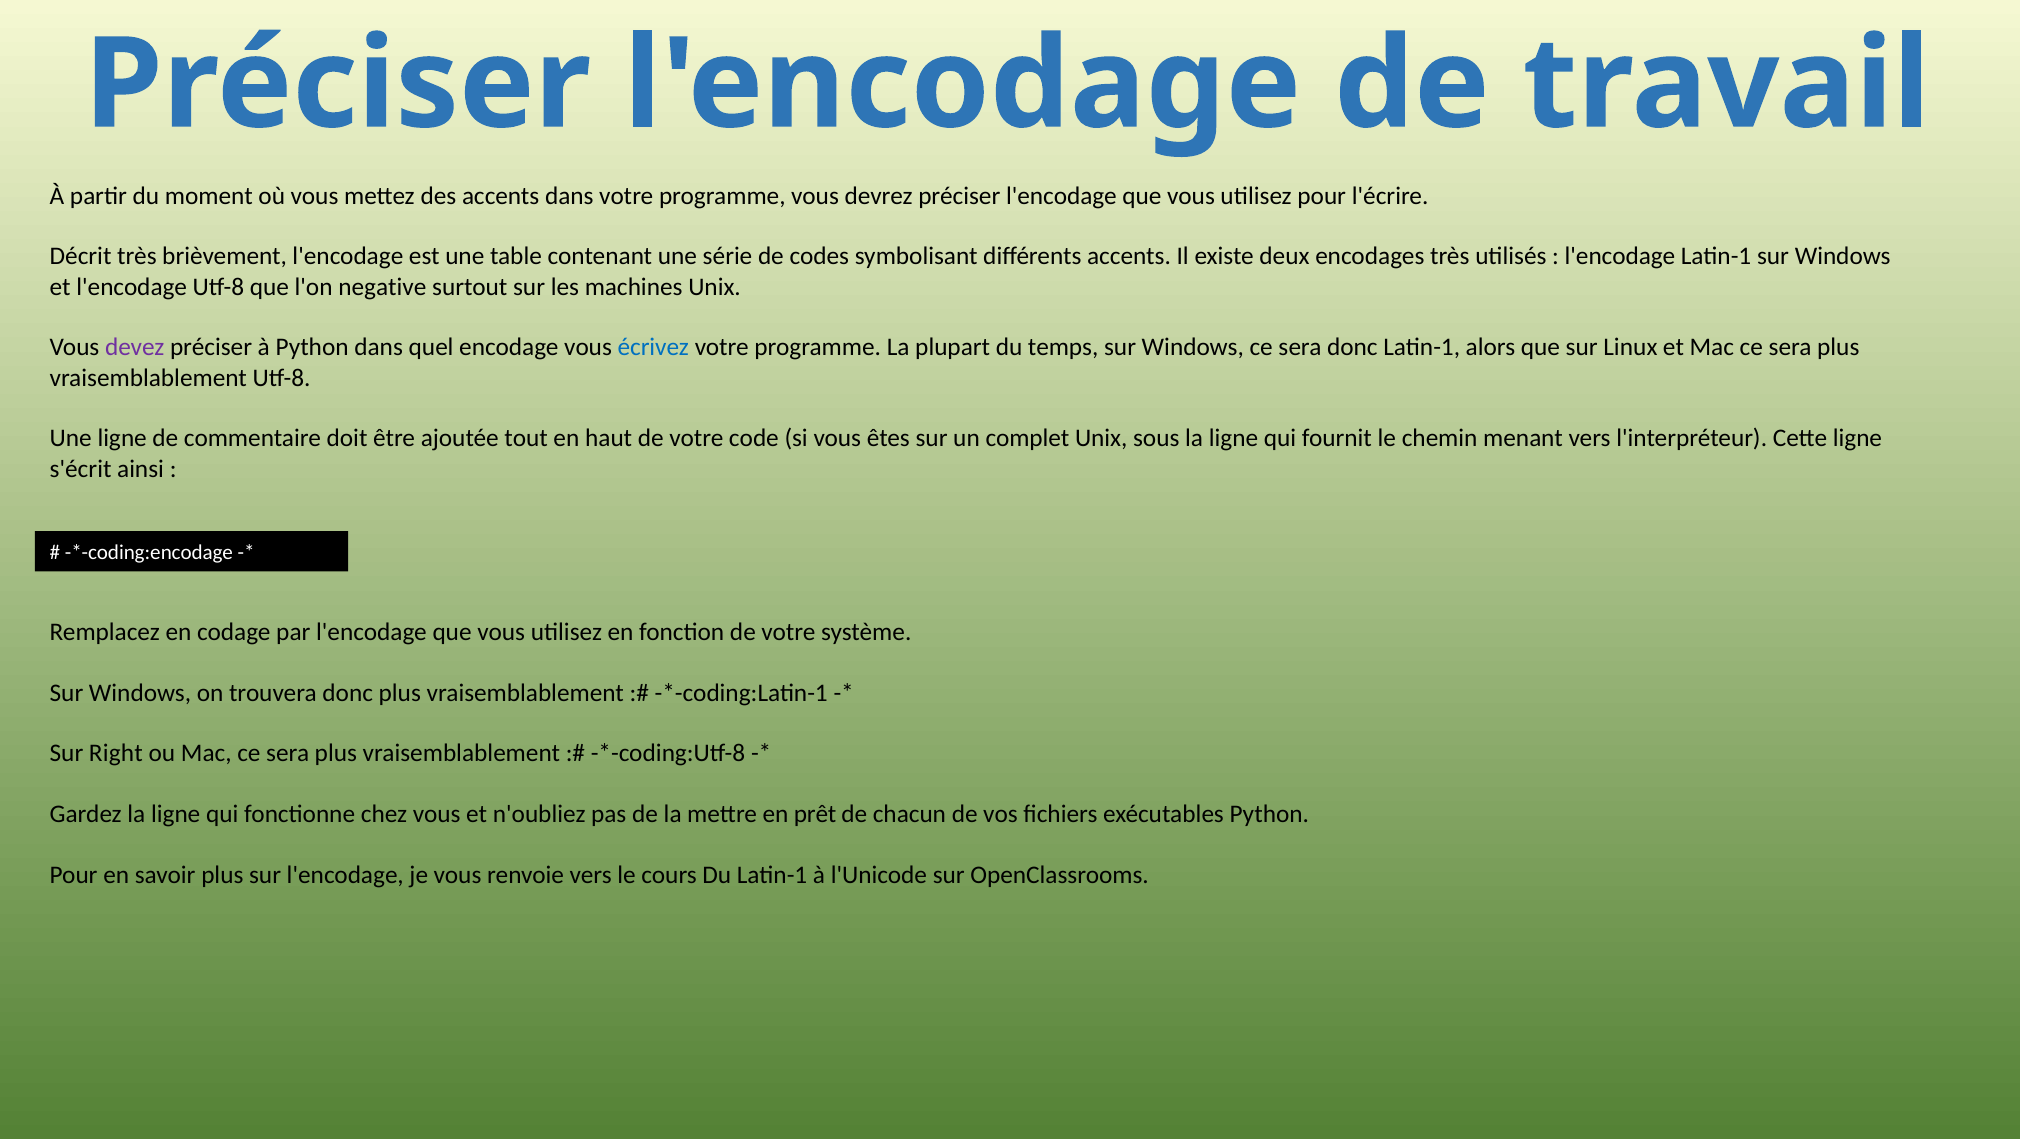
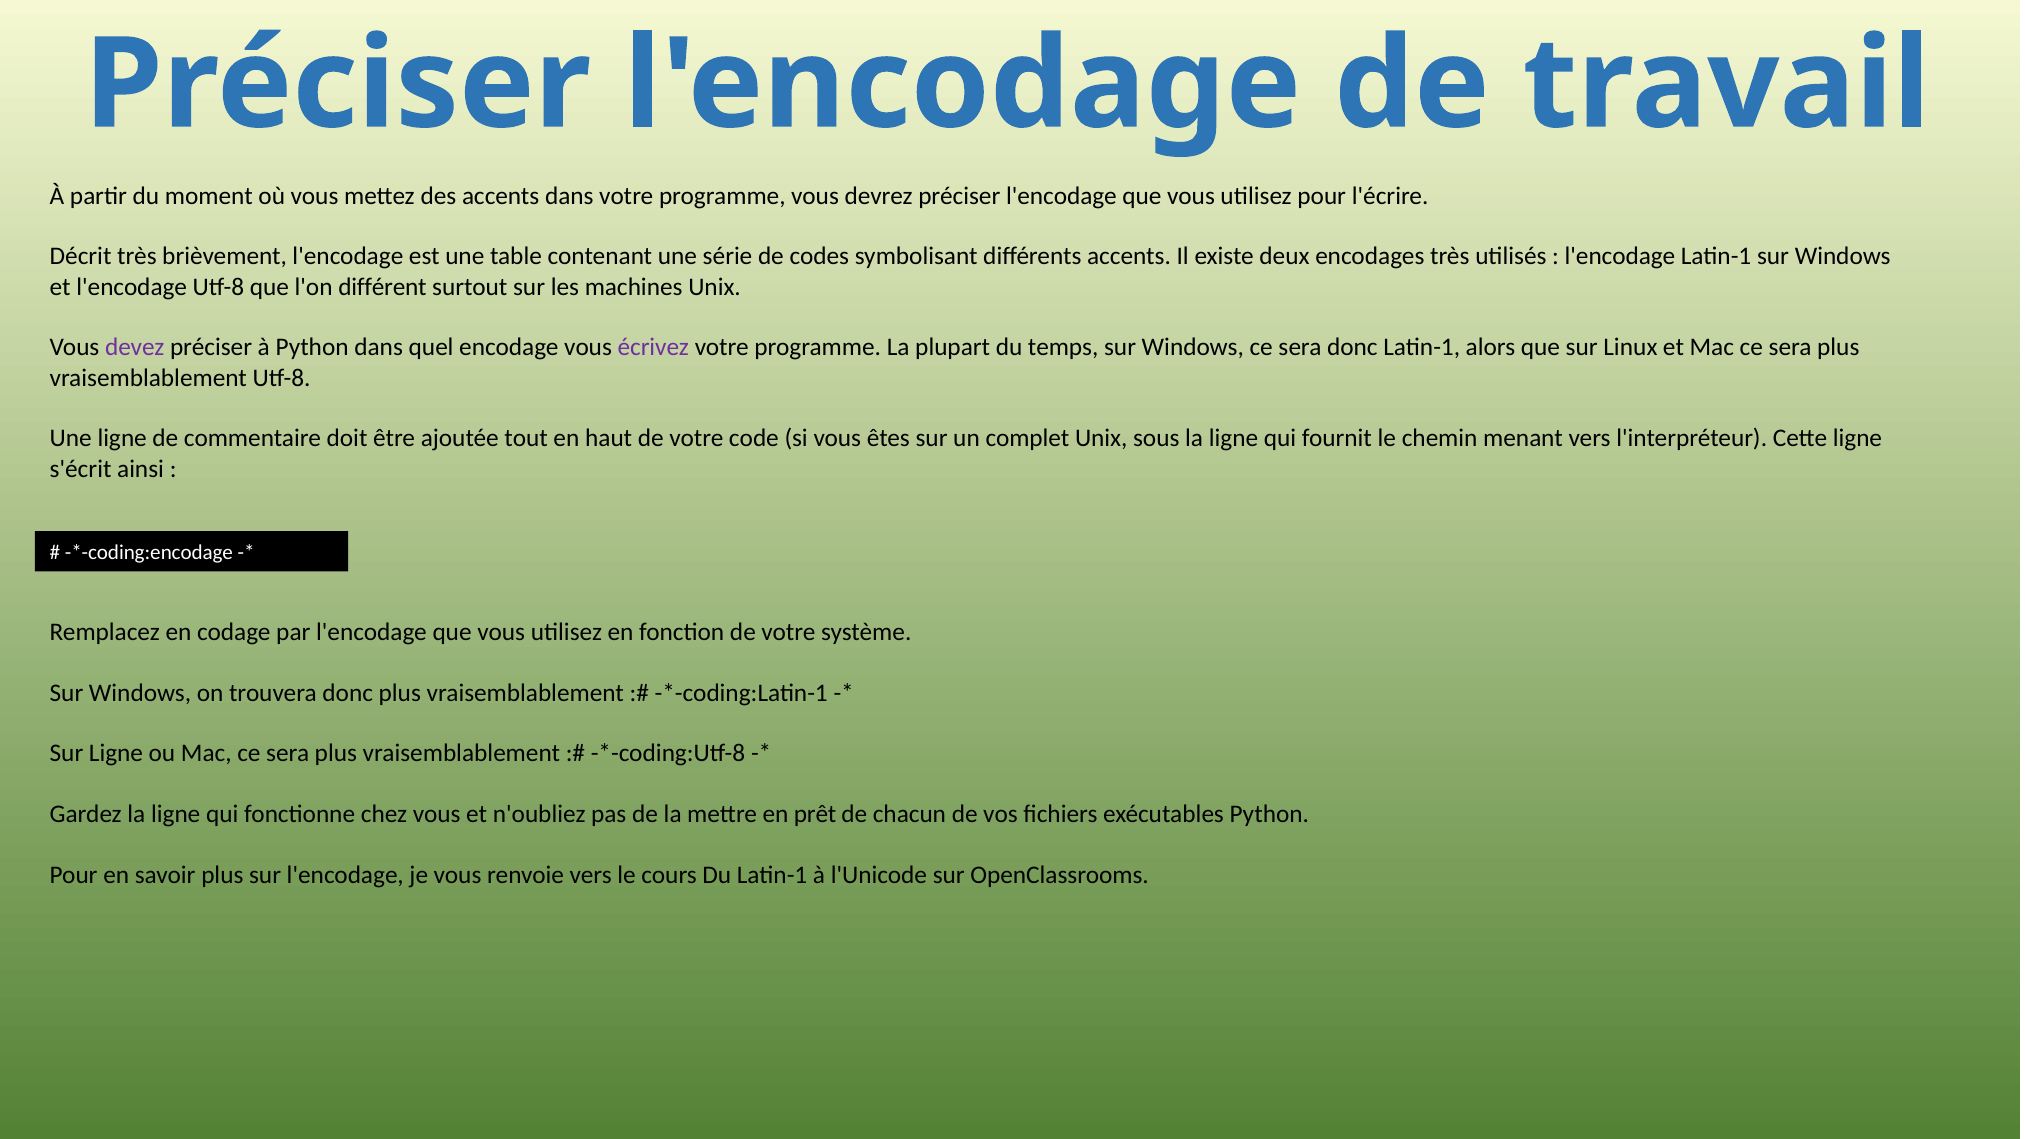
negative: negative -> différent (382, 287)
écrivez colour: blue -> purple (653, 348)
Sur Right: Right -> Ligne (116, 754)
